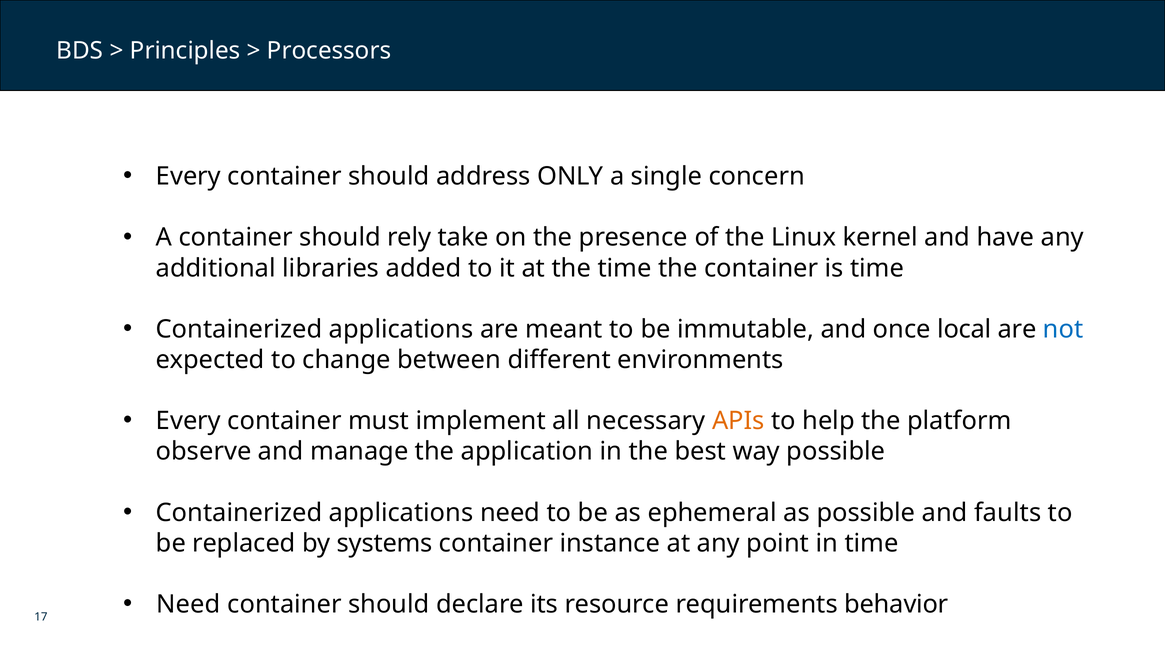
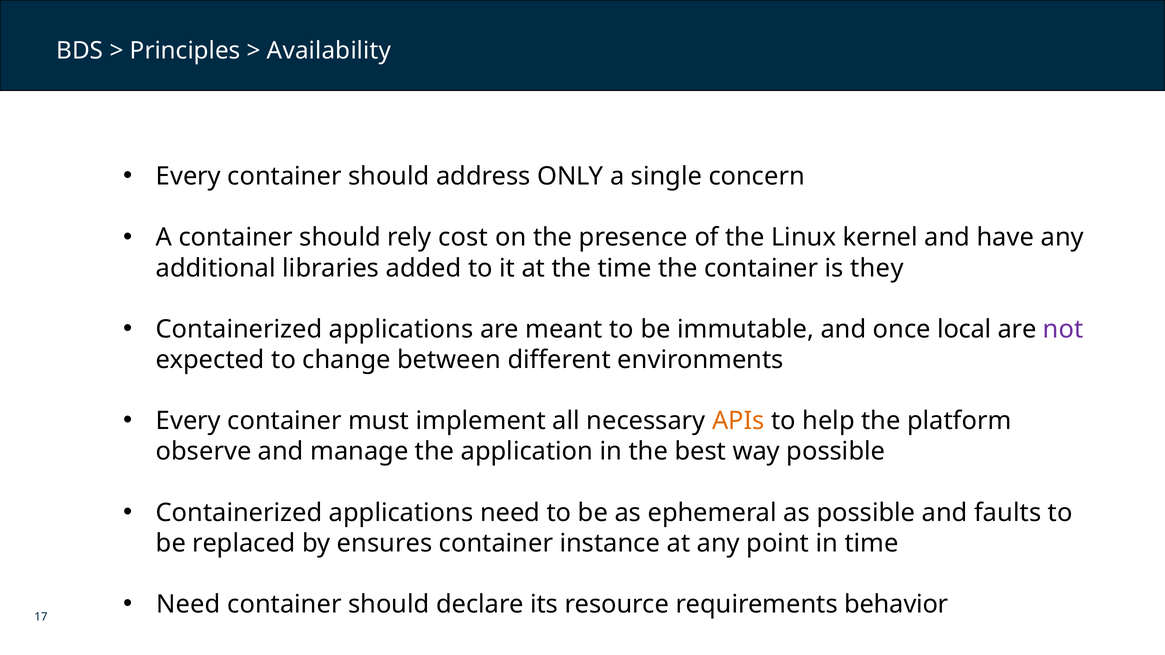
Processors: Processors -> Availability (329, 51)
take: take -> cost (463, 238)
is time: time -> they (877, 268)
not colour: blue -> purple (1063, 329)
systems: systems -> ensures (385, 543)
